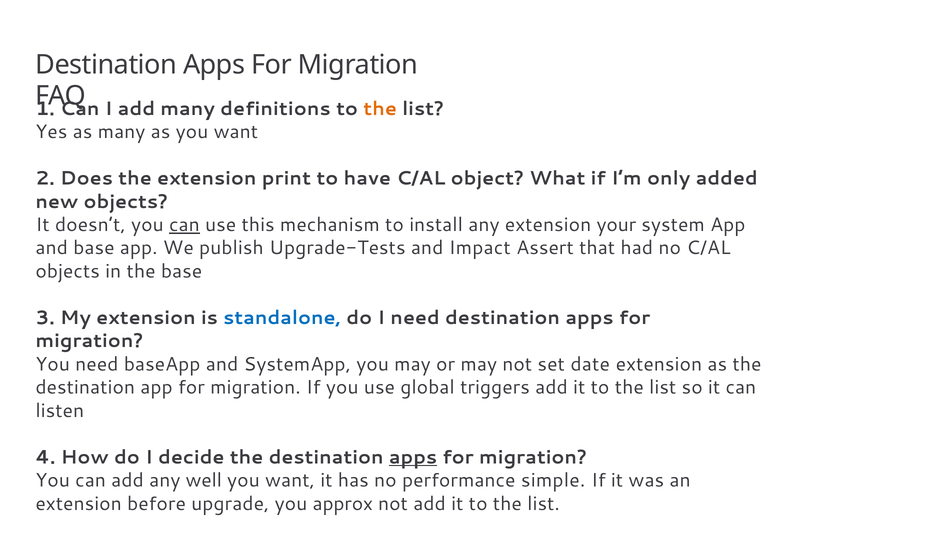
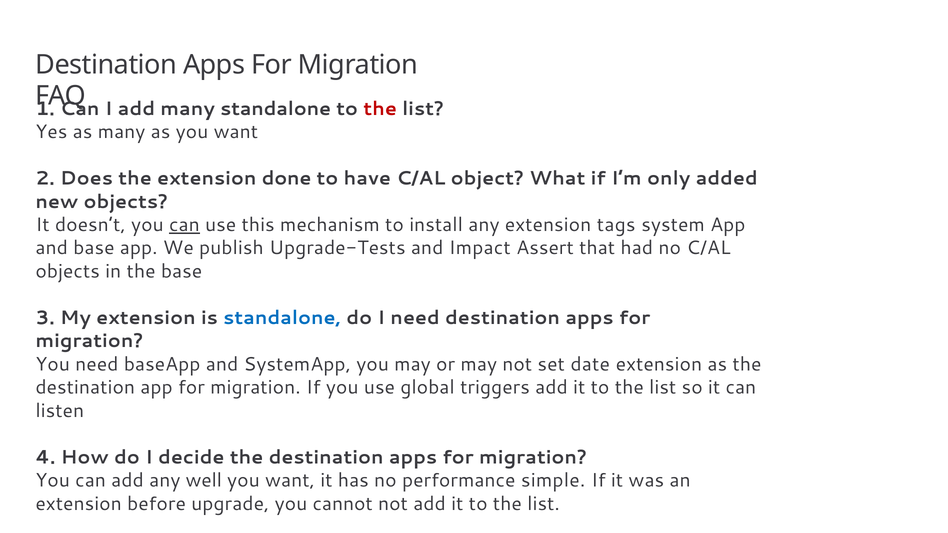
many definitions: definitions -> standalone (276, 109)
the colour: orange -> red (380, 109)
print: print -> done (287, 178)
your: your -> tags (616, 225)
apps underline: present -> none (413, 457)
approx: approx -> cannot (343, 504)
